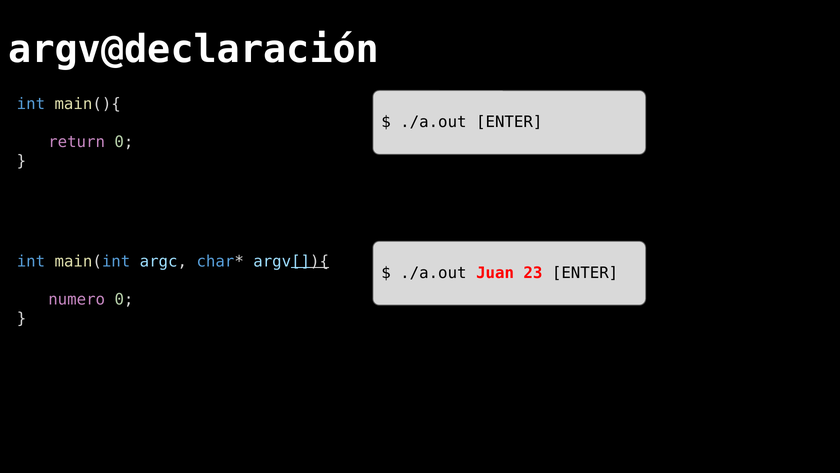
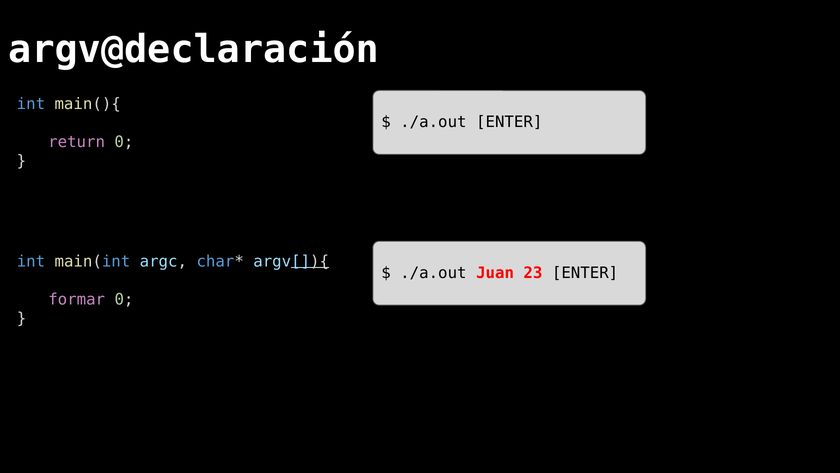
numero: numero -> formar (77, 299)
